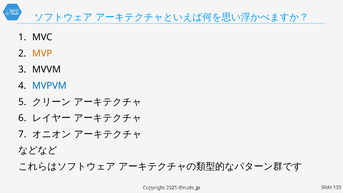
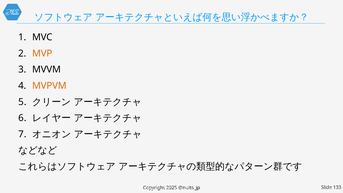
MVPVM colour: blue -> orange (49, 86)
